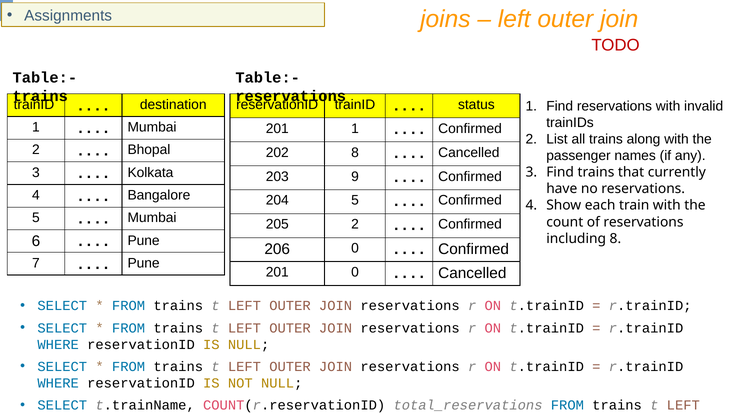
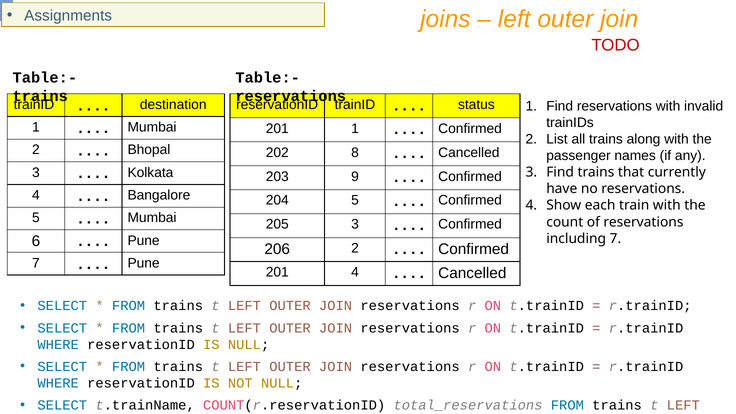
205 2: 2 -> 3 (355, 224)
including 8: 8 -> 7 (615, 239)
206 0: 0 -> 2 (355, 248)
201 0: 0 -> 4 (355, 272)
